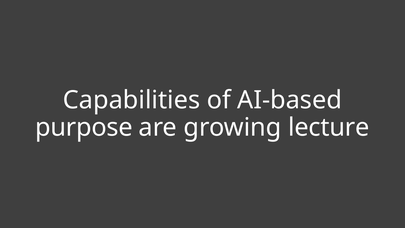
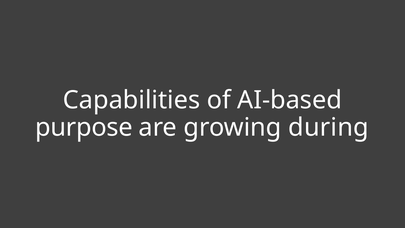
lecture: lecture -> during (329, 127)
